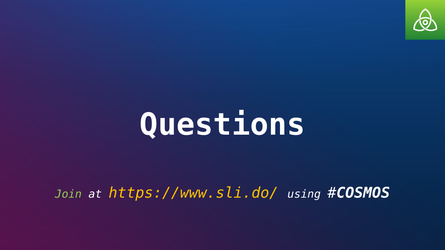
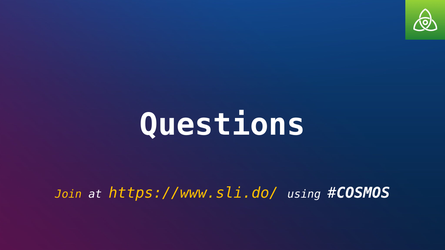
Join colour: light green -> yellow (68, 194)
